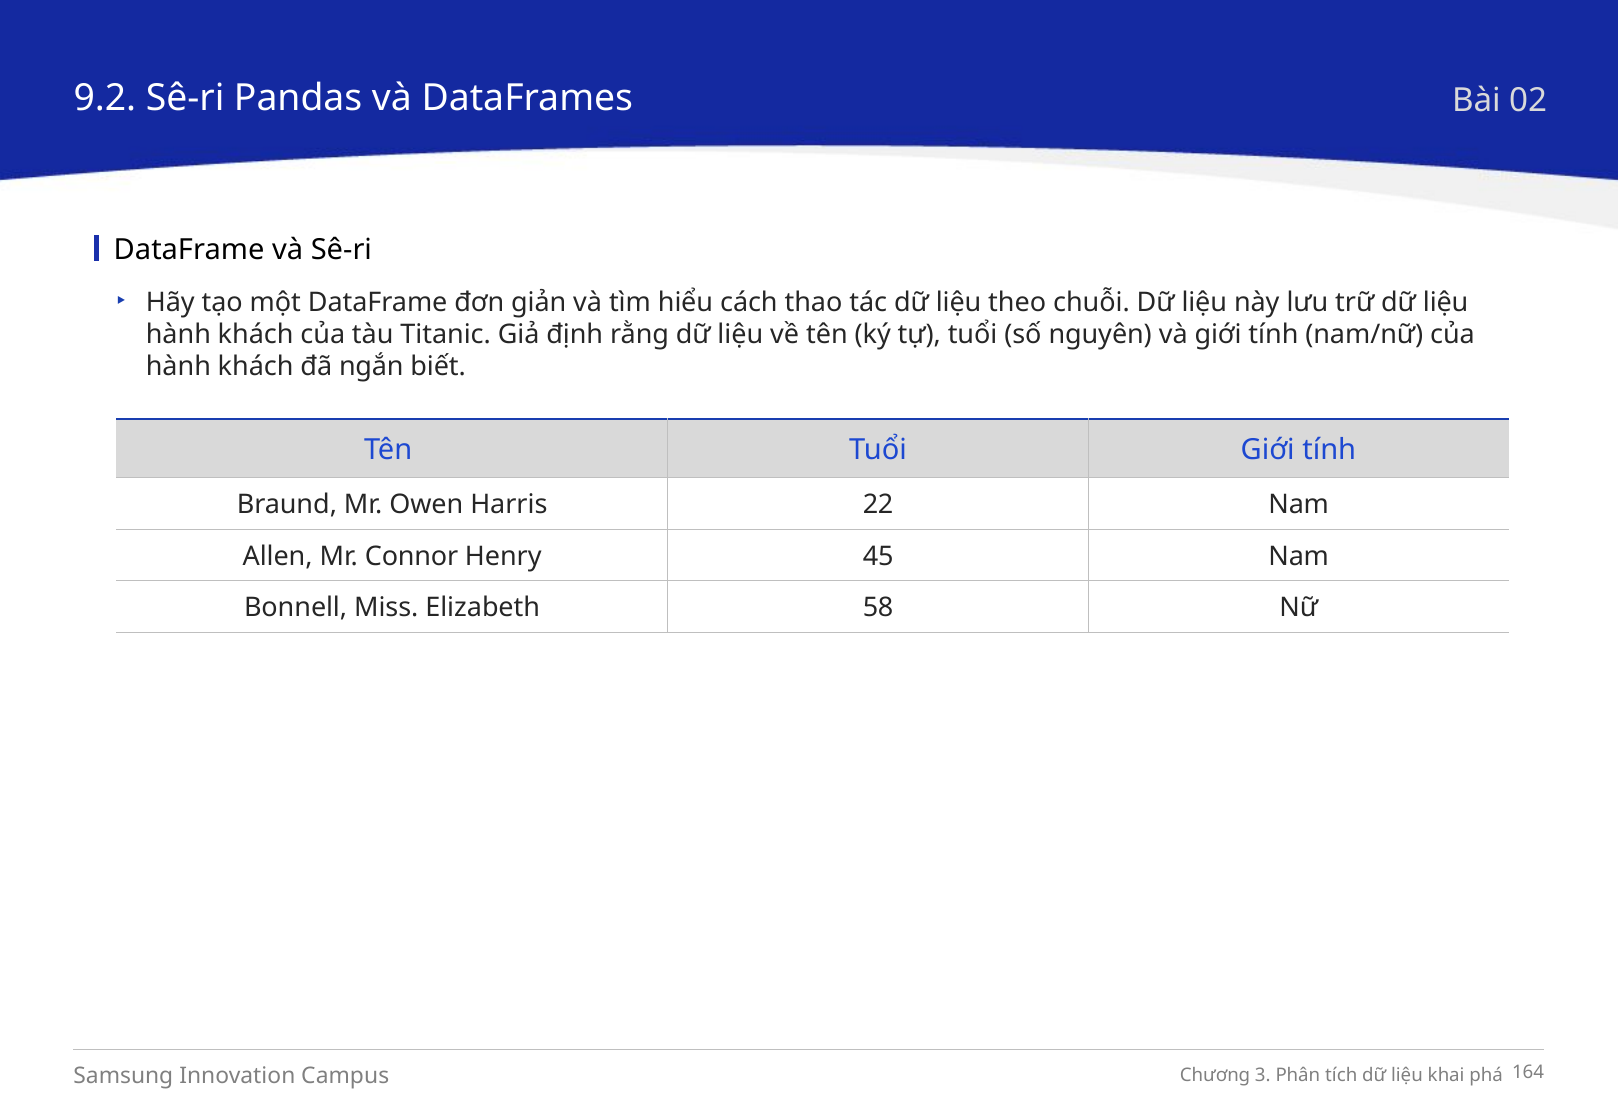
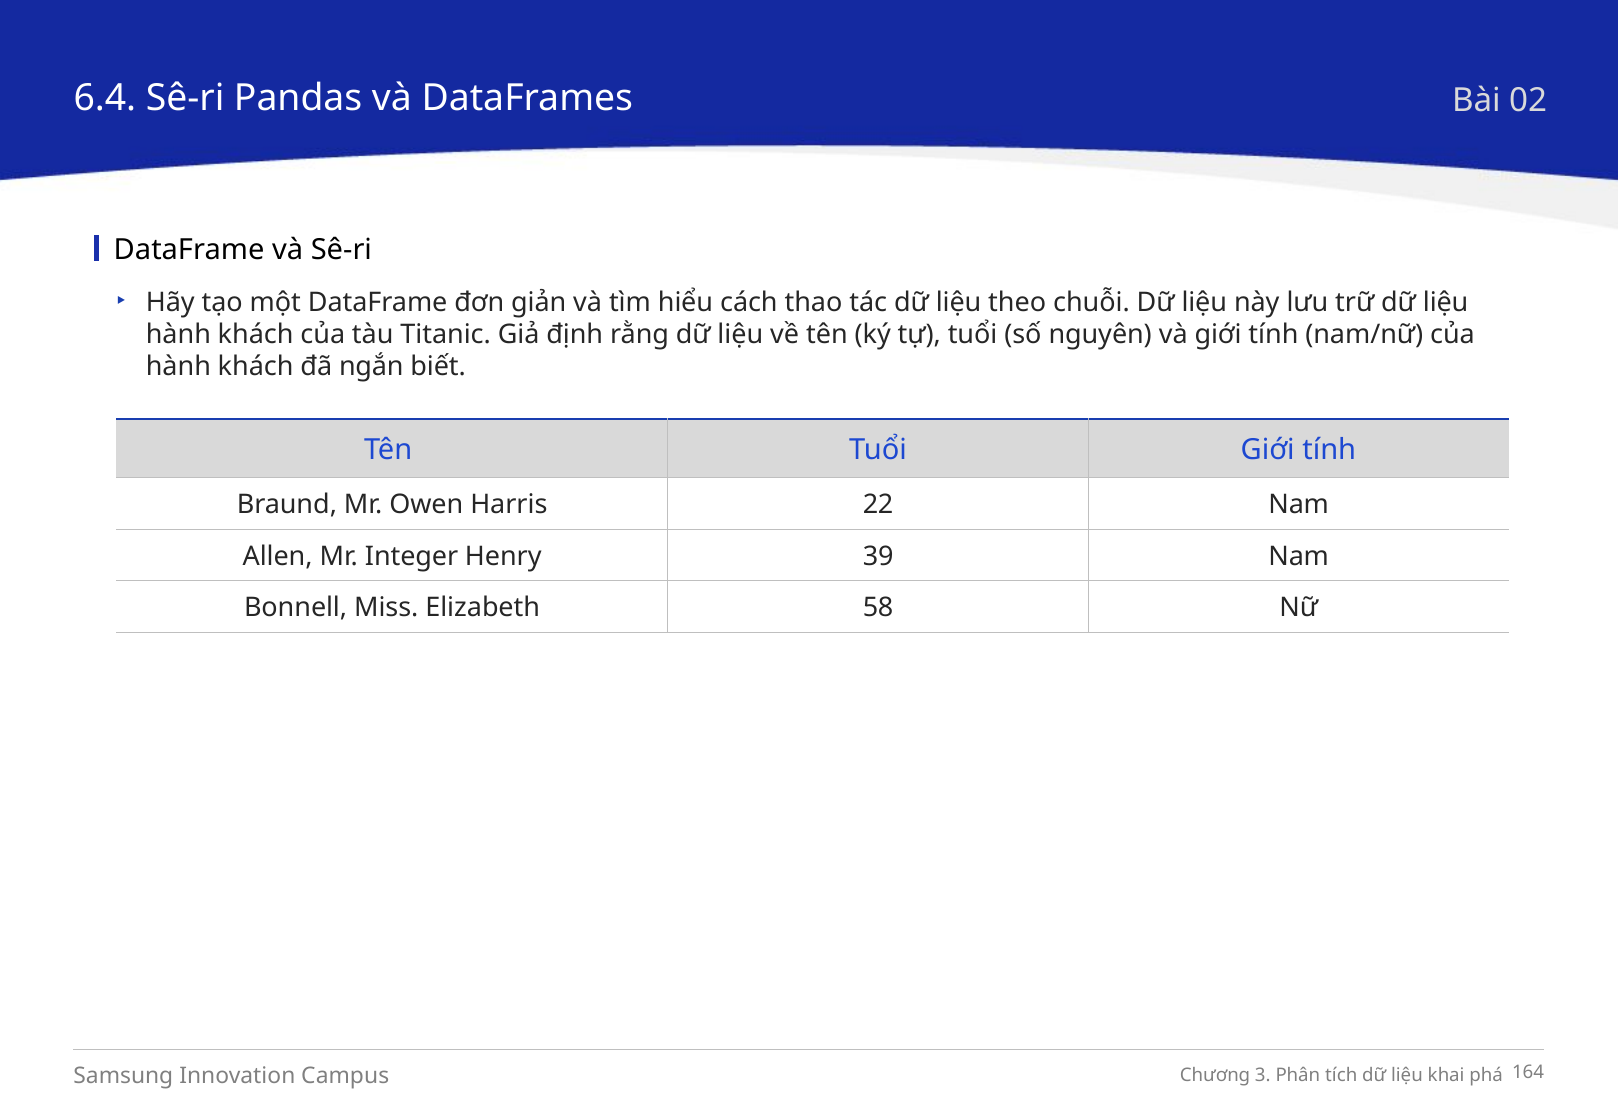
9.2: 9.2 -> 6.4 (105, 98)
Connor: Connor -> Integer (412, 557)
45: 45 -> 39 (878, 557)
